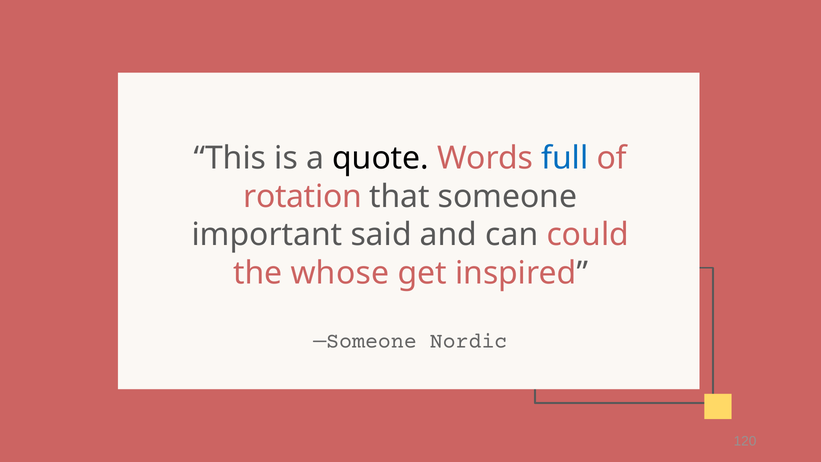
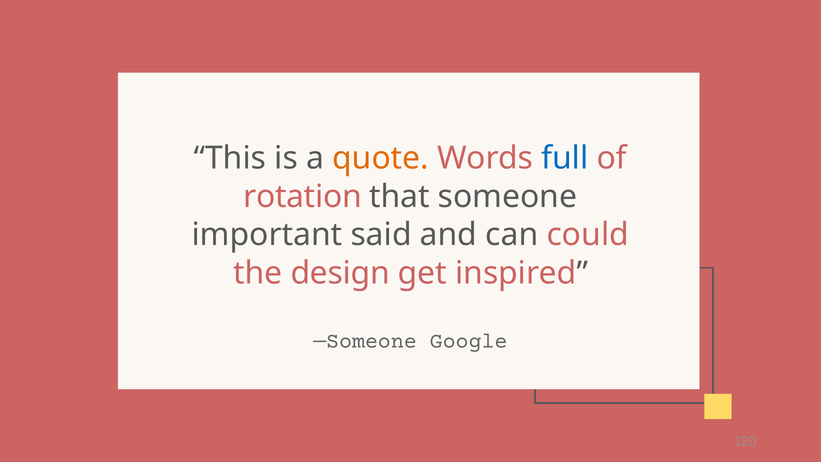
quote colour: black -> orange (381, 158)
whose: whose -> design (340, 273)
Nordic: Nordic -> Google (469, 340)
